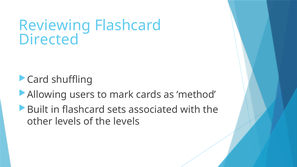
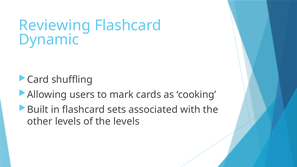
Directed: Directed -> Dynamic (49, 40)
method: method -> cooking (196, 95)
